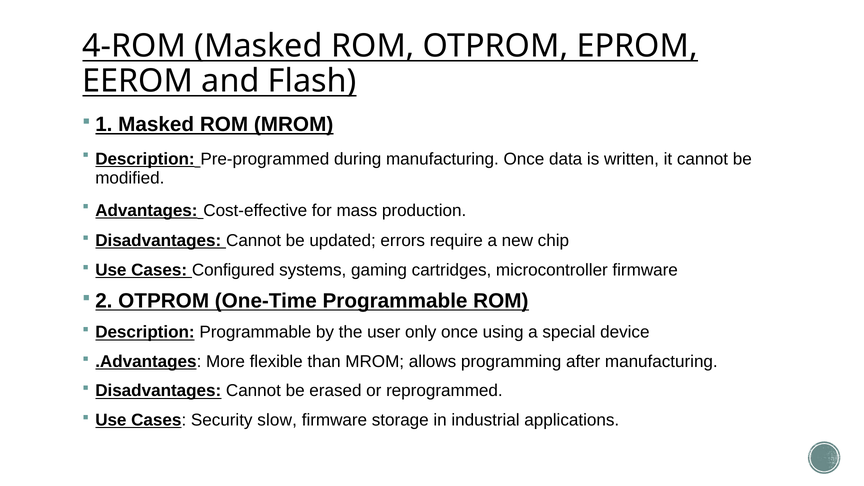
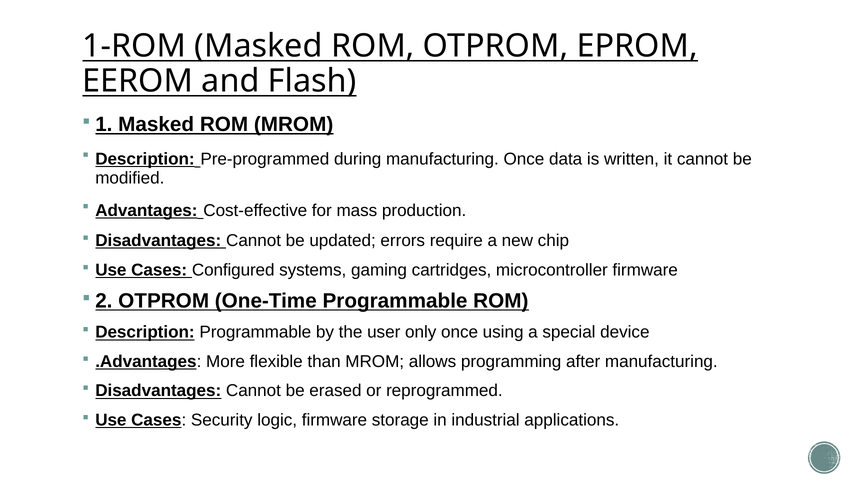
4-ROM: 4-ROM -> 1-ROM (134, 46)
slow: slow -> logic (277, 420)
